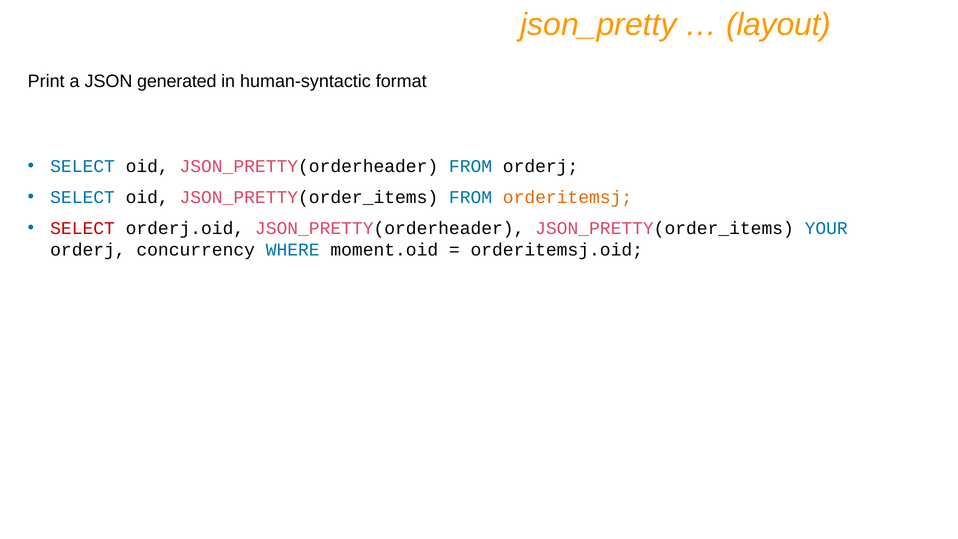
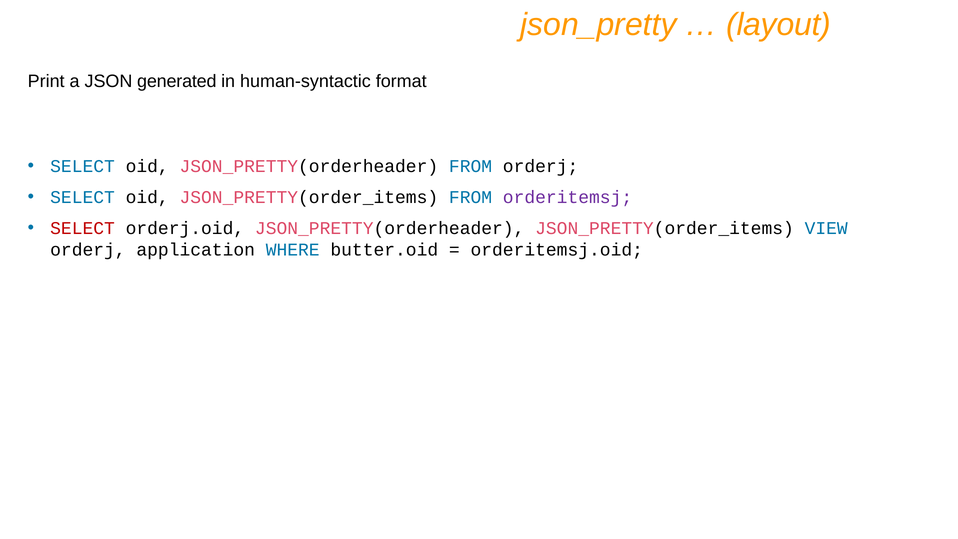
orderitemsj colour: orange -> purple (568, 197)
YOUR: YOUR -> VIEW (826, 228)
concurrency: concurrency -> application (196, 250)
moment.oid: moment.oid -> butter.oid (384, 250)
